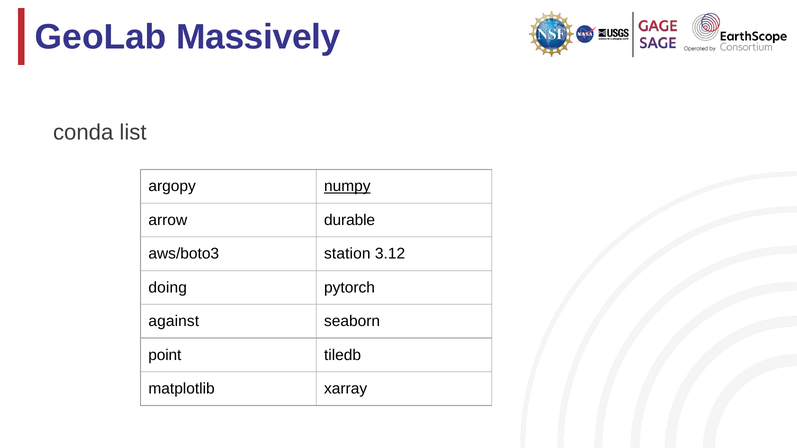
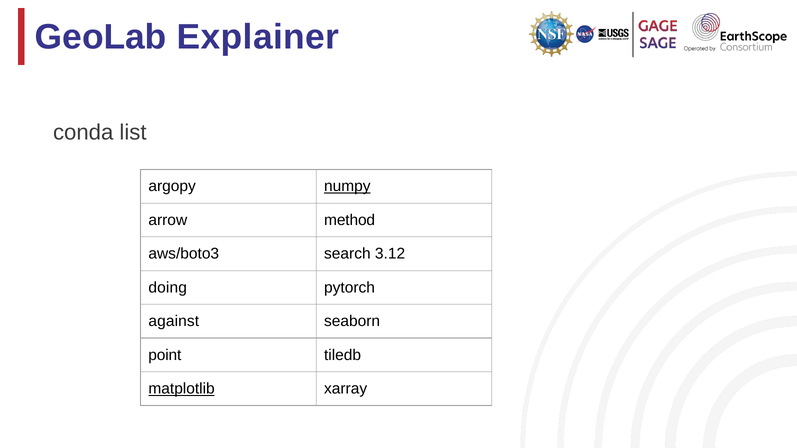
Massively: Massively -> Explainer (258, 37)
durable: durable -> method (350, 220)
station: station -> search (347, 254)
matplotlib underline: none -> present (182, 389)
